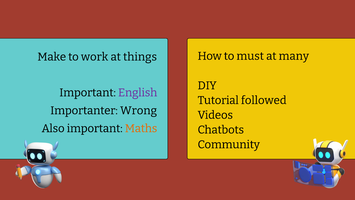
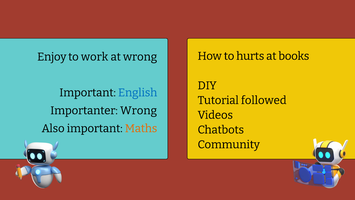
must: must -> hurts (250, 56)
many: many -> books (294, 56)
Make: Make -> Enjoy (52, 57)
at things: things -> wrong (140, 57)
English colour: purple -> blue (138, 92)
